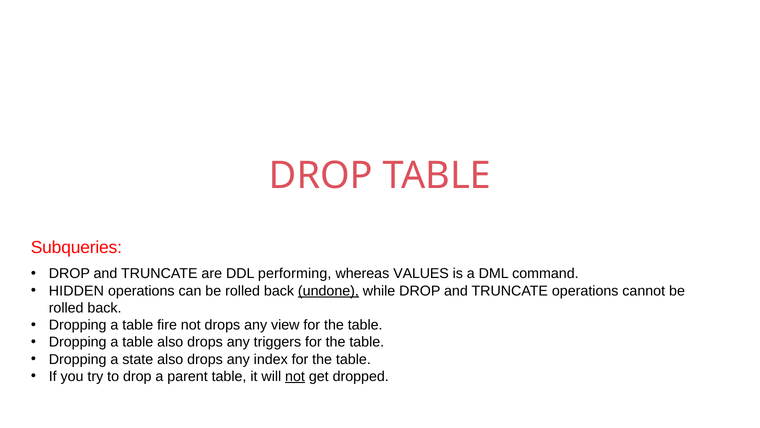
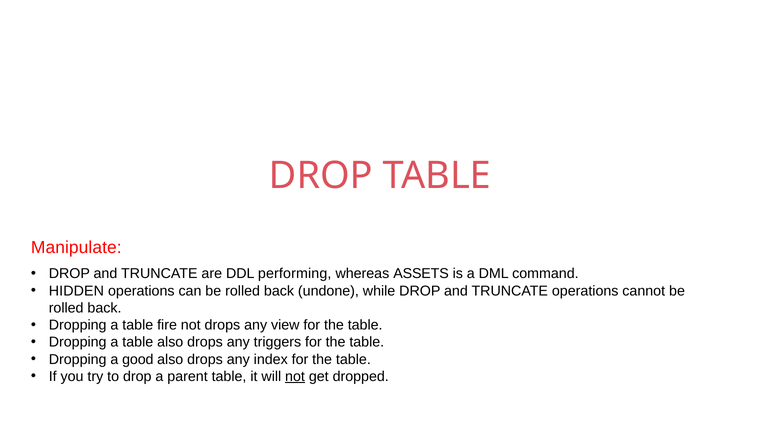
Subqueries: Subqueries -> Manipulate (76, 247)
VALUES: VALUES -> ASSETS (421, 273)
undone underline: present -> none (328, 291)
state: state -> good (138, 359)
